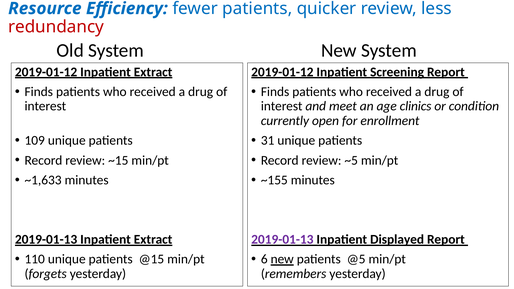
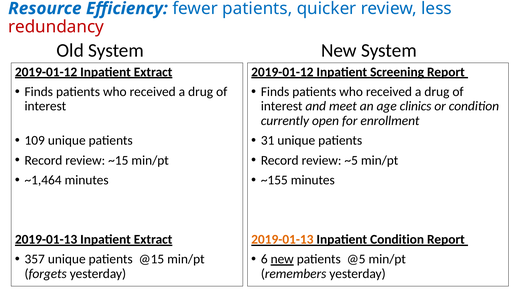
~1,633: ~1,633 -> ~1,464 (43, 180)
2019-01-13 colour: purple -> orange (282, 240)
Inpatient Displayed: Displayed -> Condition (397, 240)
110: 110 -> 357 (35, 259)
